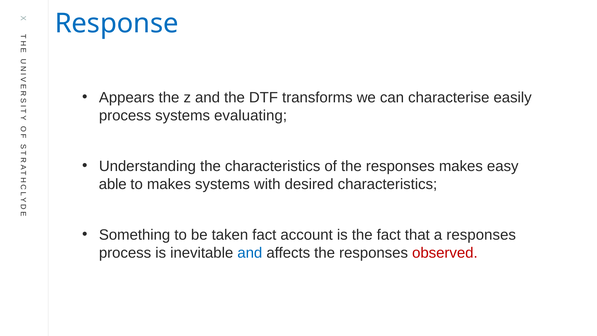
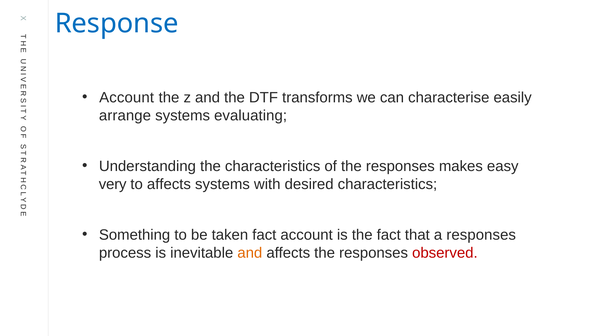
Appears: Appears -> Account (127, 97)
process: process -> arrange (125, 115)
able: able -> very (113, 184)
to makes: makes -> affects (169, 184)
and colour: blue -> orange (250, 253)
